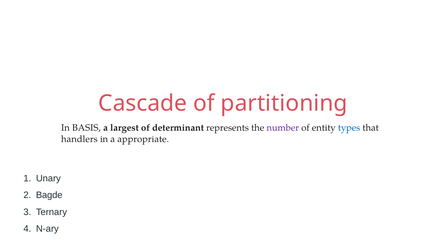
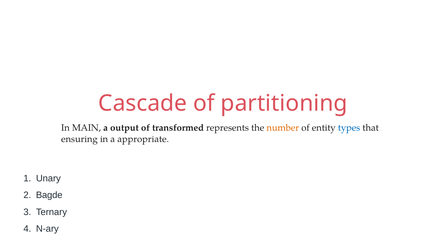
BASIS: BASIS -> MAIN (87, 128)
largest: largest -> output (124, 128)
determinant: determinant -> transformed (178, 128)
number colour: purple -> orange (283, 128)
handlers: handlers -> ensuring (79, 139)
